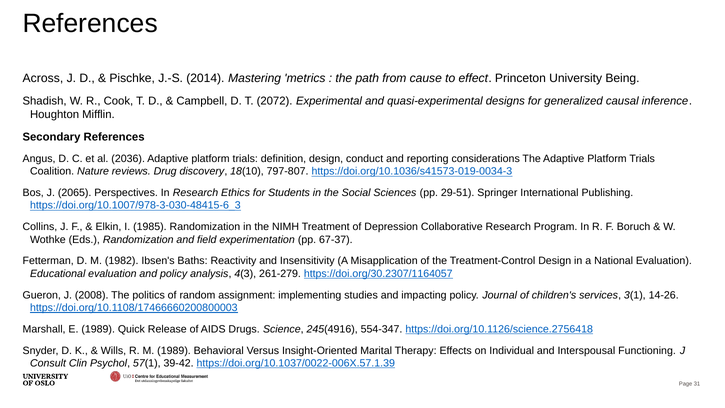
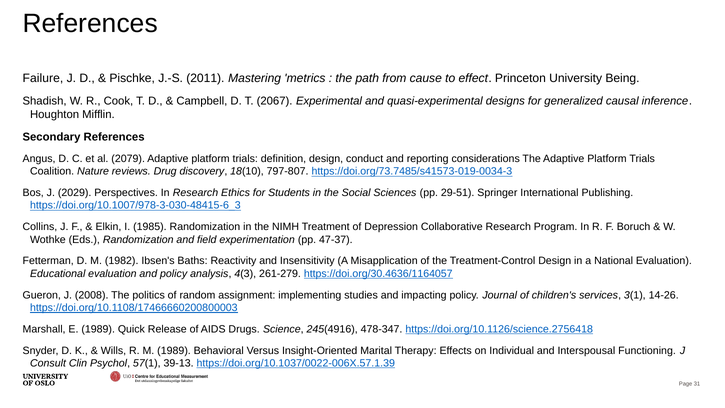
Across: Across -> Failure (43, 78)
2014: 2014 -> 2011 (205, 78)
2072: 2072 -> 2067 (275, 101)
2036: 2036 -> 2079 (128, 159)
https://doi.org/10.1036/s41573-019-0034-3: https://doi.org/10.1036/s41573-019-0034-3 -> https://doi.org/73.7485/s41573-019-0034-3 (412, 171)
2065: 2065 -> 2029 (75, 193)
67-37: 67-37 -> 47-37 (336, 239)
https://doi.org/30.2307/1164057: https://doi.org/30.2307/1164057 -> https://doi.org/30.4636/1164057 (378, 274)
554-347: 554-347 -> 478-347 (382, 329)
39-42: 39-42 -> 39-13 (179, 363)
